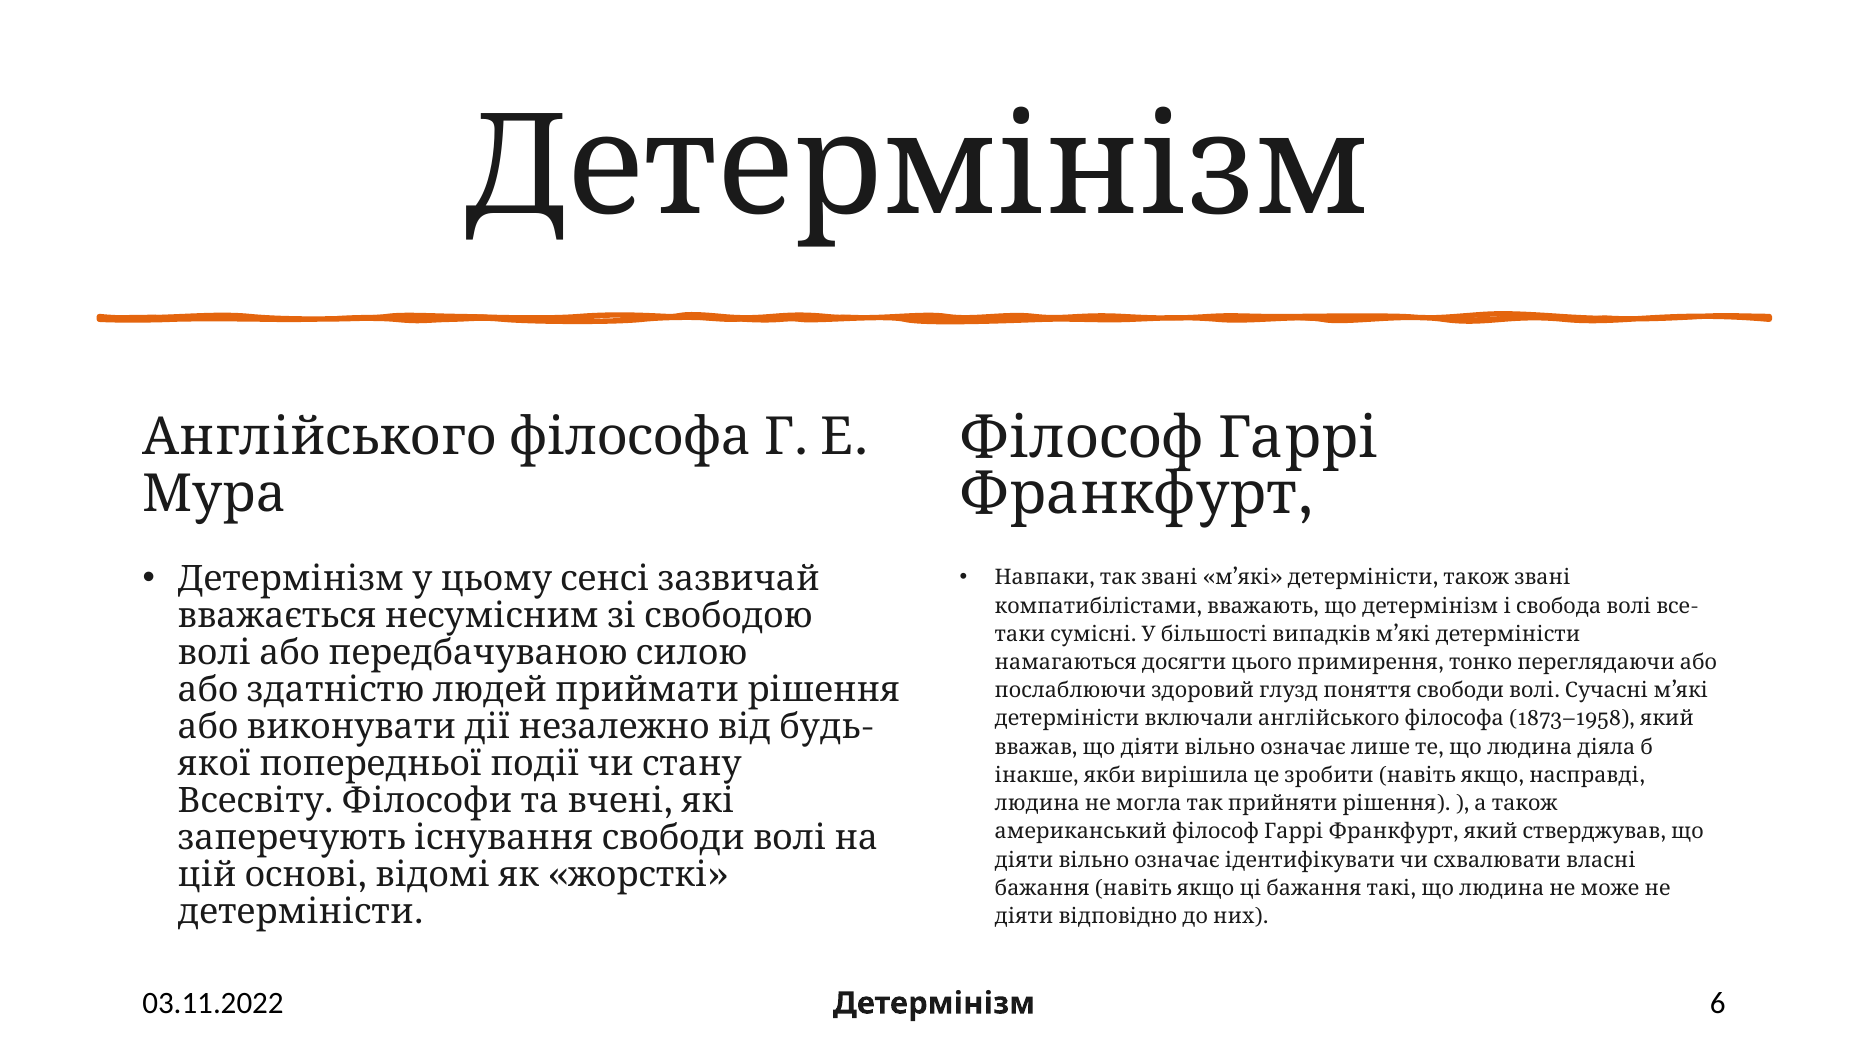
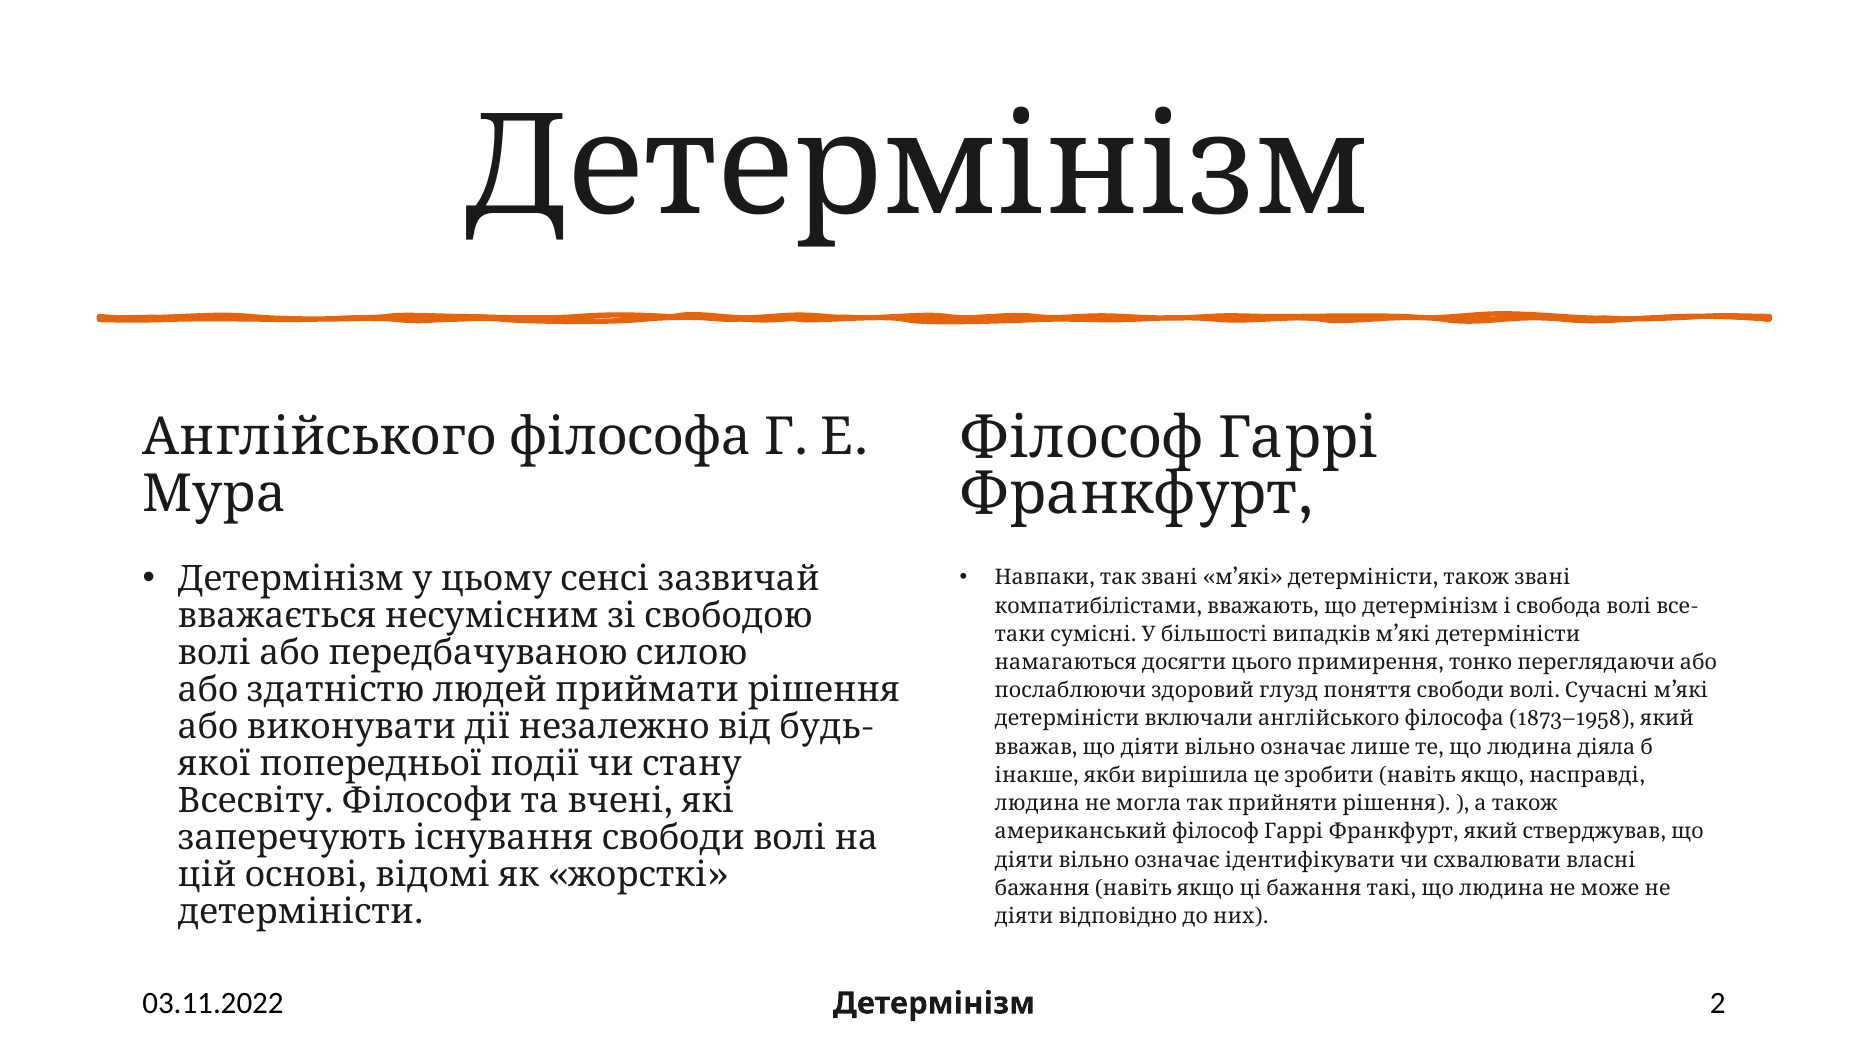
6: 6 -> 2 (1718, 1004)
